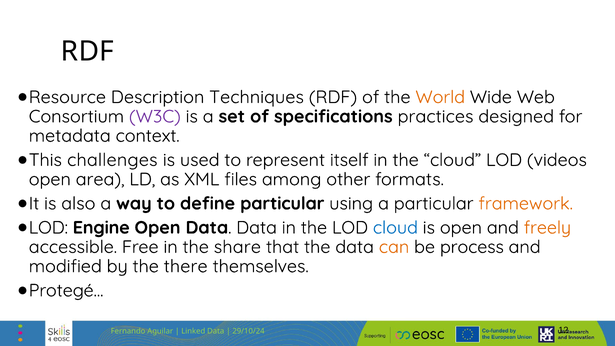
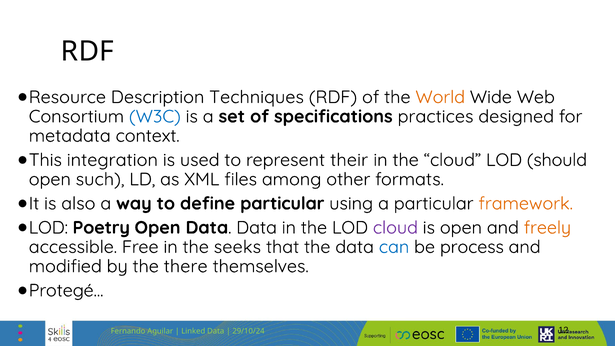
W3C colour: purple -> blue (155, 116)
challenges: challenges -> integration (112, 160)
itself: itself -> their (349, 160)
videos: videos -> should (557, 160)
area: area -> such (100, 179)
Engine: Engine -> Poetry (101, 228)
cloud colour: blue -> purple (395, 228)
share: share -> seeks (237, 247)
can colour: orange -> blue (394, 247)
